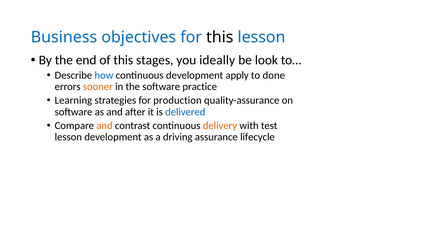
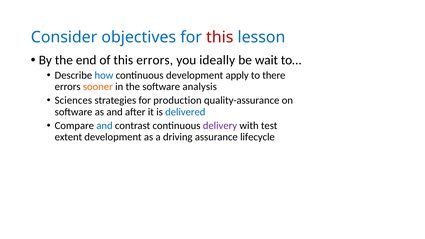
Business: Business -> Consider (64, 37)
this colour: black -> red (220, 37)
this stages: stages -> errors (155, 60)
look: look -> wait (266, 60)
done: done -> there (274, 75)
practice: practice -> analysis (200, 87)
Learning: Learning -> Sciences (73, 100)
and colour: orange -> blue (104, 126)
delivery colour: orange -> purple (220, 126)
lesson: lesson -> extent (68, 137)
